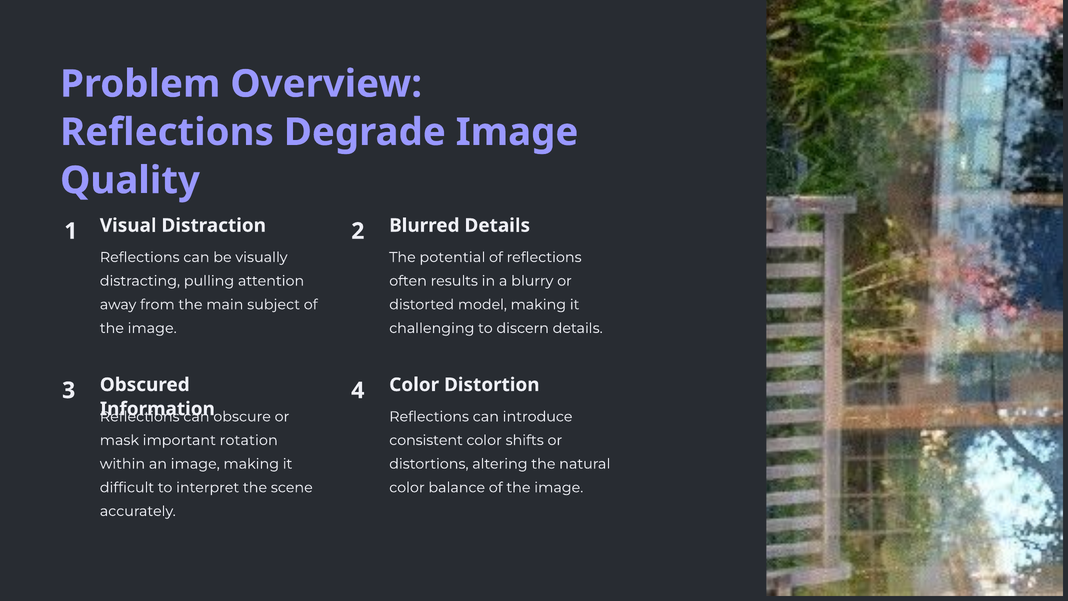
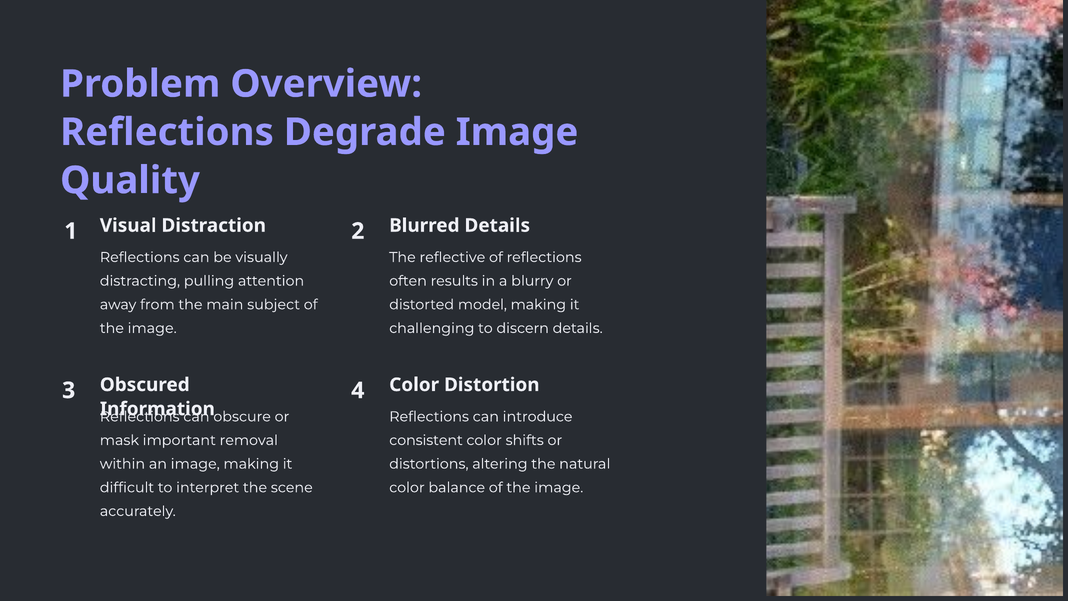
potential: potential -> reflective (452, 257)
rotation: rotation -> removal (249, 440)
